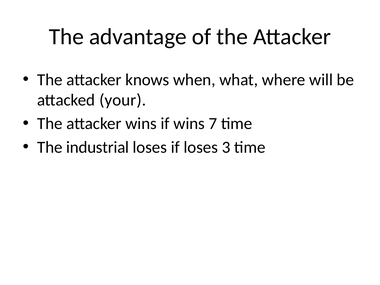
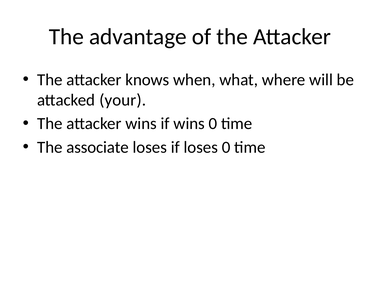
wins 7: 7 -> 0 (213, 124)
industrial: industrial -> associate (98, 147)
loses 3: 3 -> 0 (226, 147)
